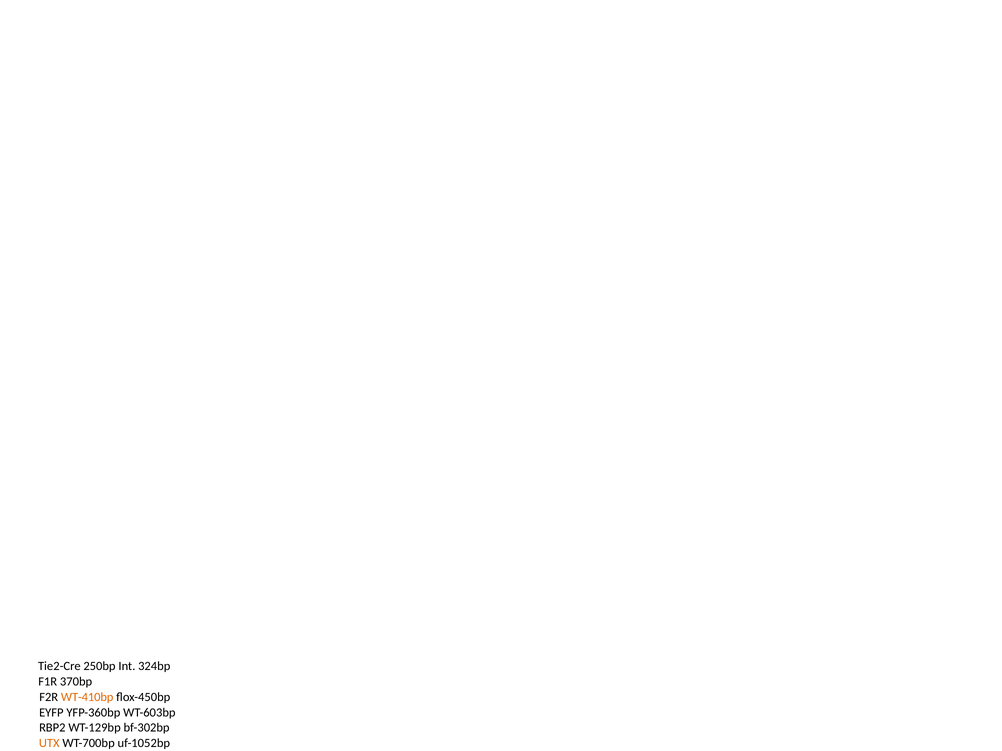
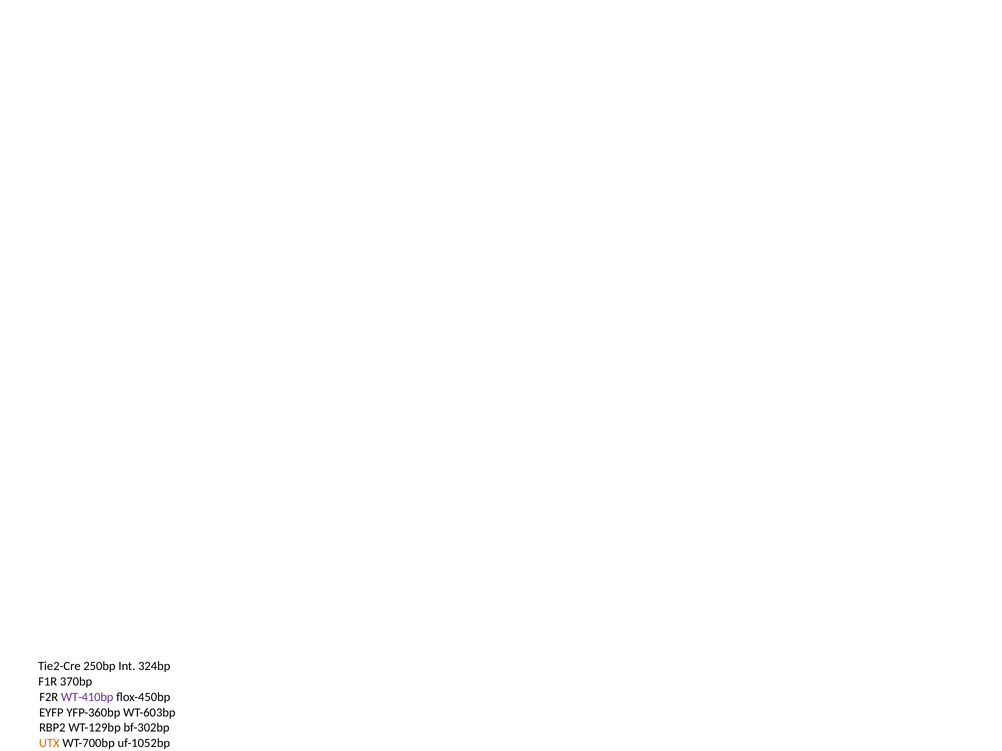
WT-410bp colour: orange -> purple (87, 697)
